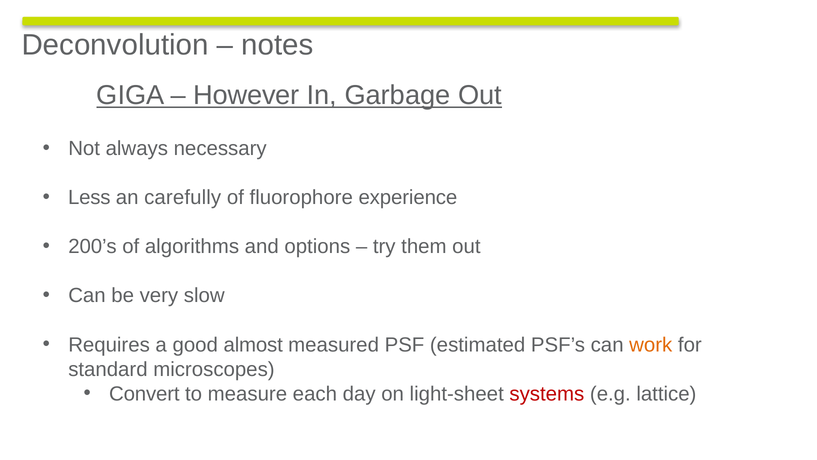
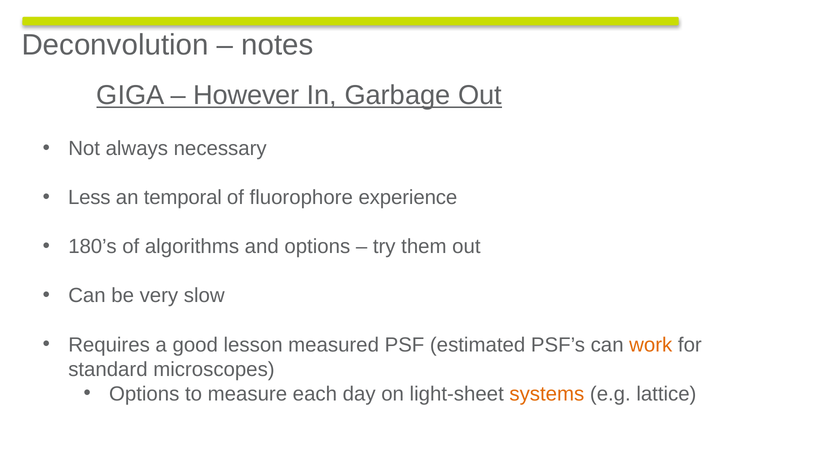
carefully: carefully -> temporal (183, 197)
200’s: 200’s -> 180’s (92, 246)
almost: almost -> lesson (253, 344)
Convert: Convert -> Options (144, 393)
systems colour: red -> orange (547, 393)
